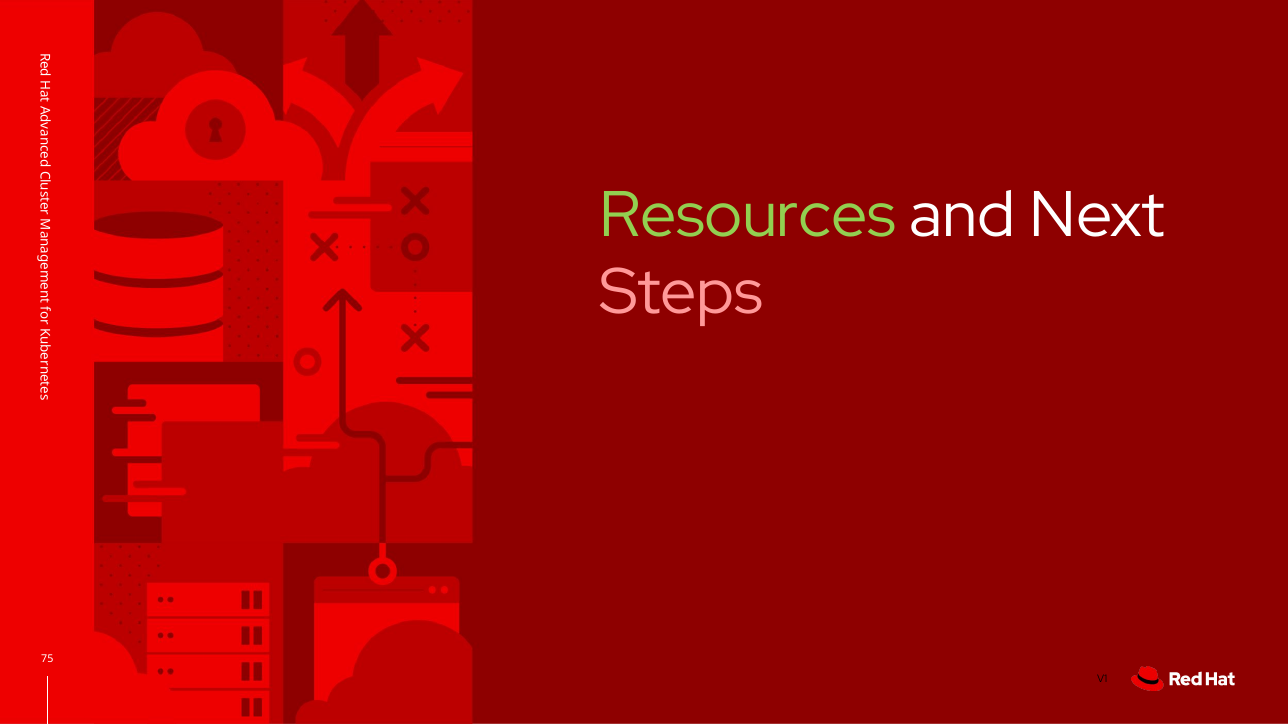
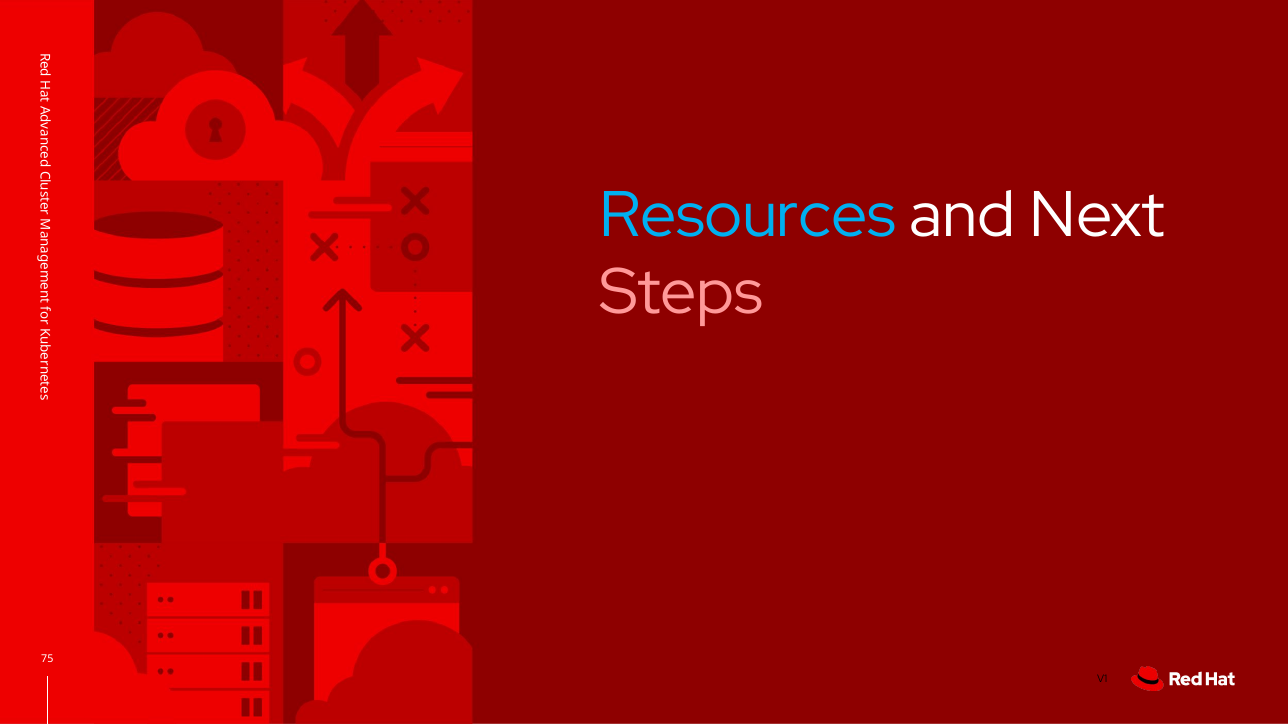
Resources colour: light green -> light blue (748, 216)
